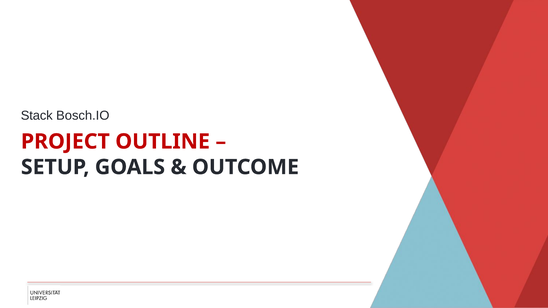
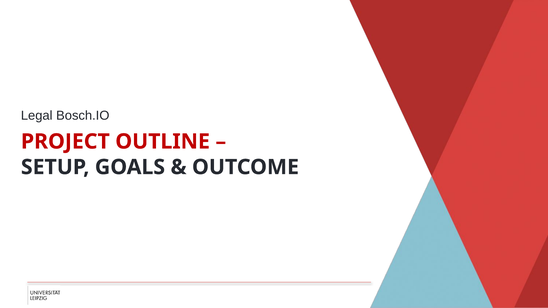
Stack: Stack -> Legal (37, 116)
